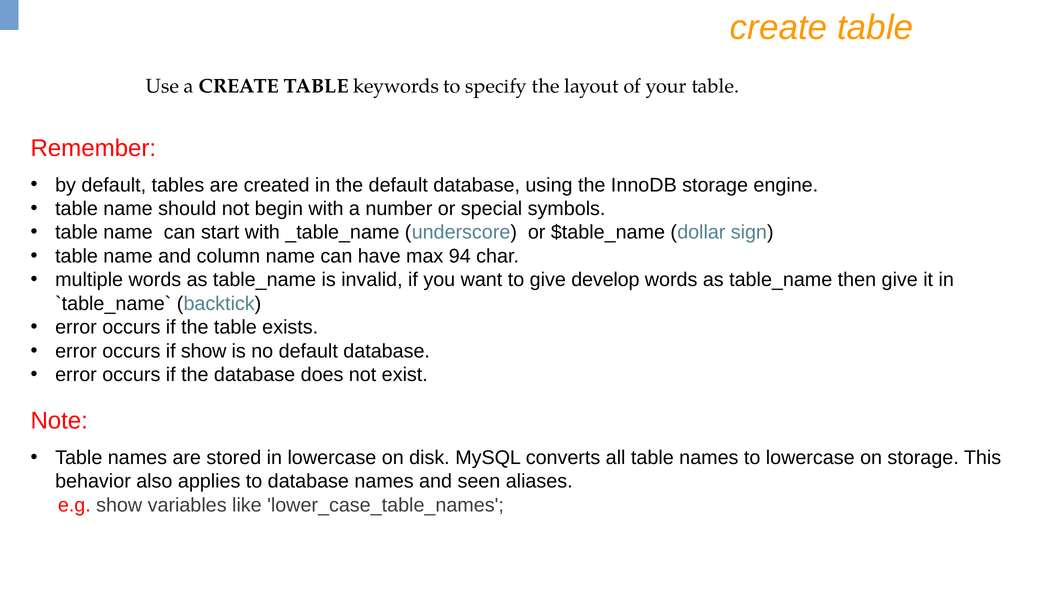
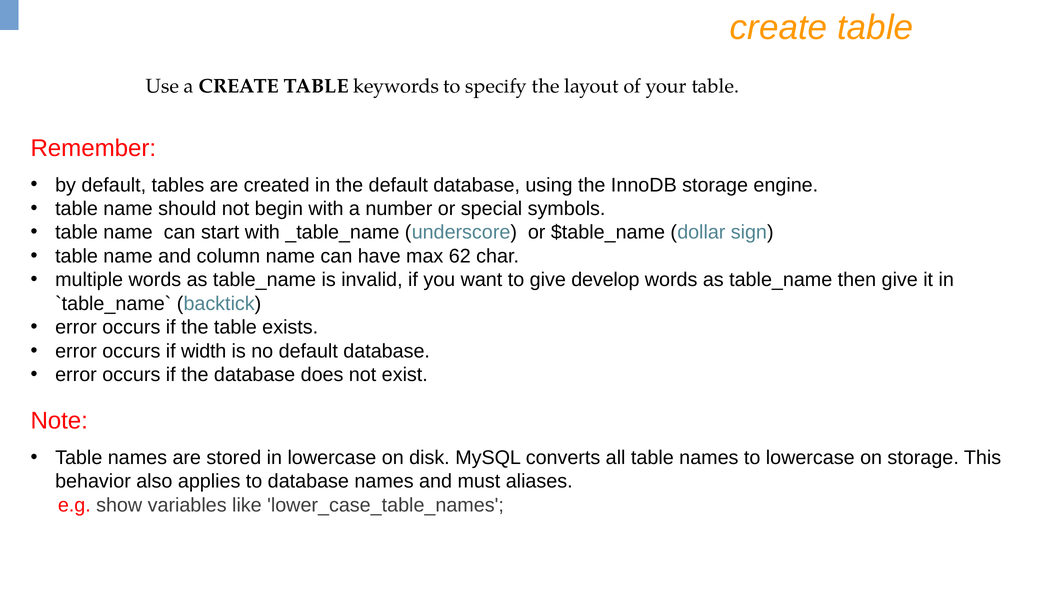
94: 94 -> 62 (460, 256)
if show: show -> width (204, 351)
seen: seen -> must (479, 481)
